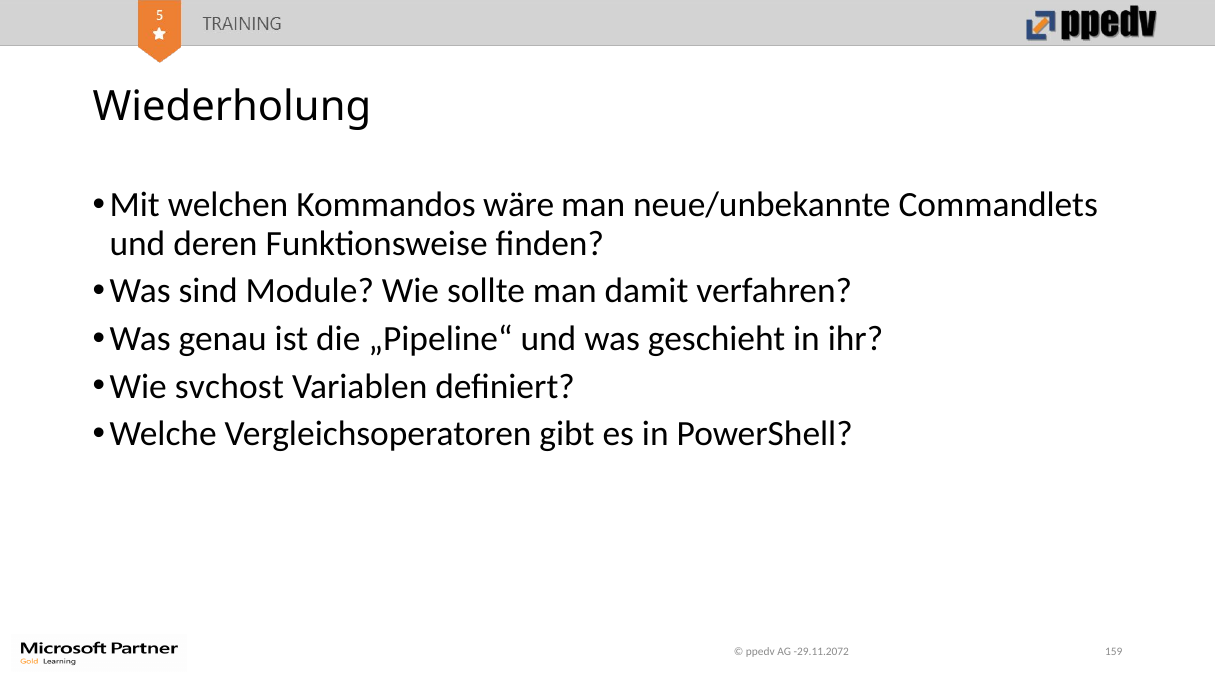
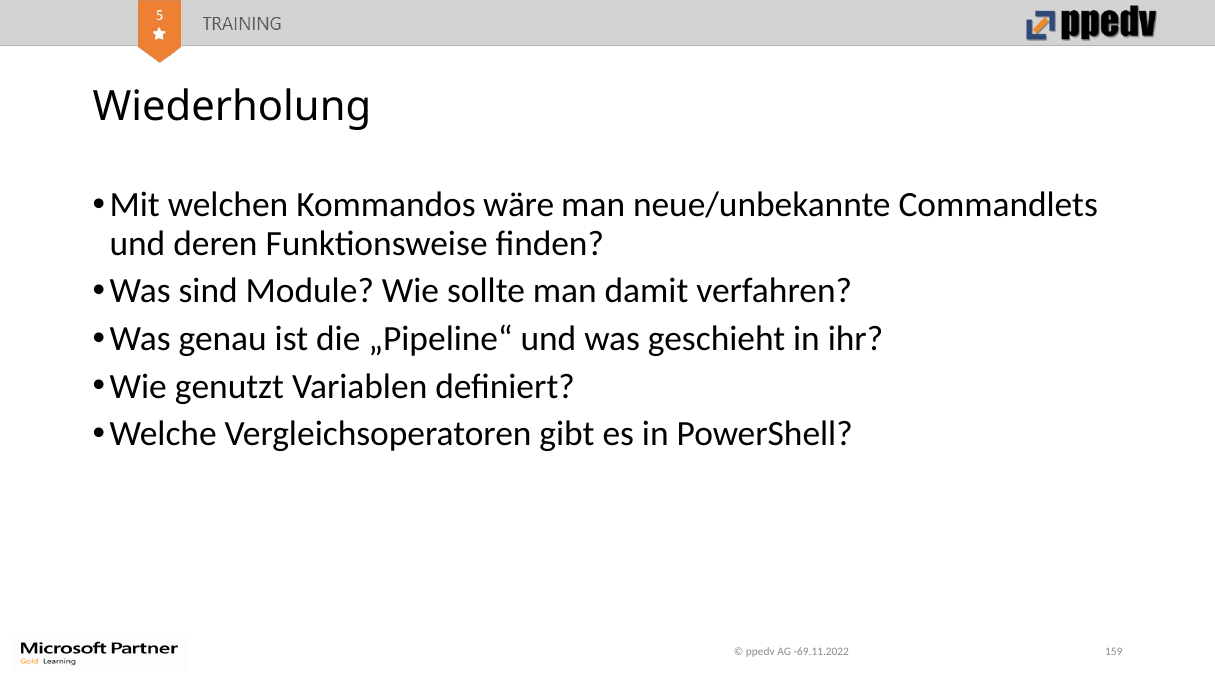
svchost: svchost -> genutzt (229, 387)
-29.11.2072: -29.11.2072 -> -69.11.2022 (821, 652)
